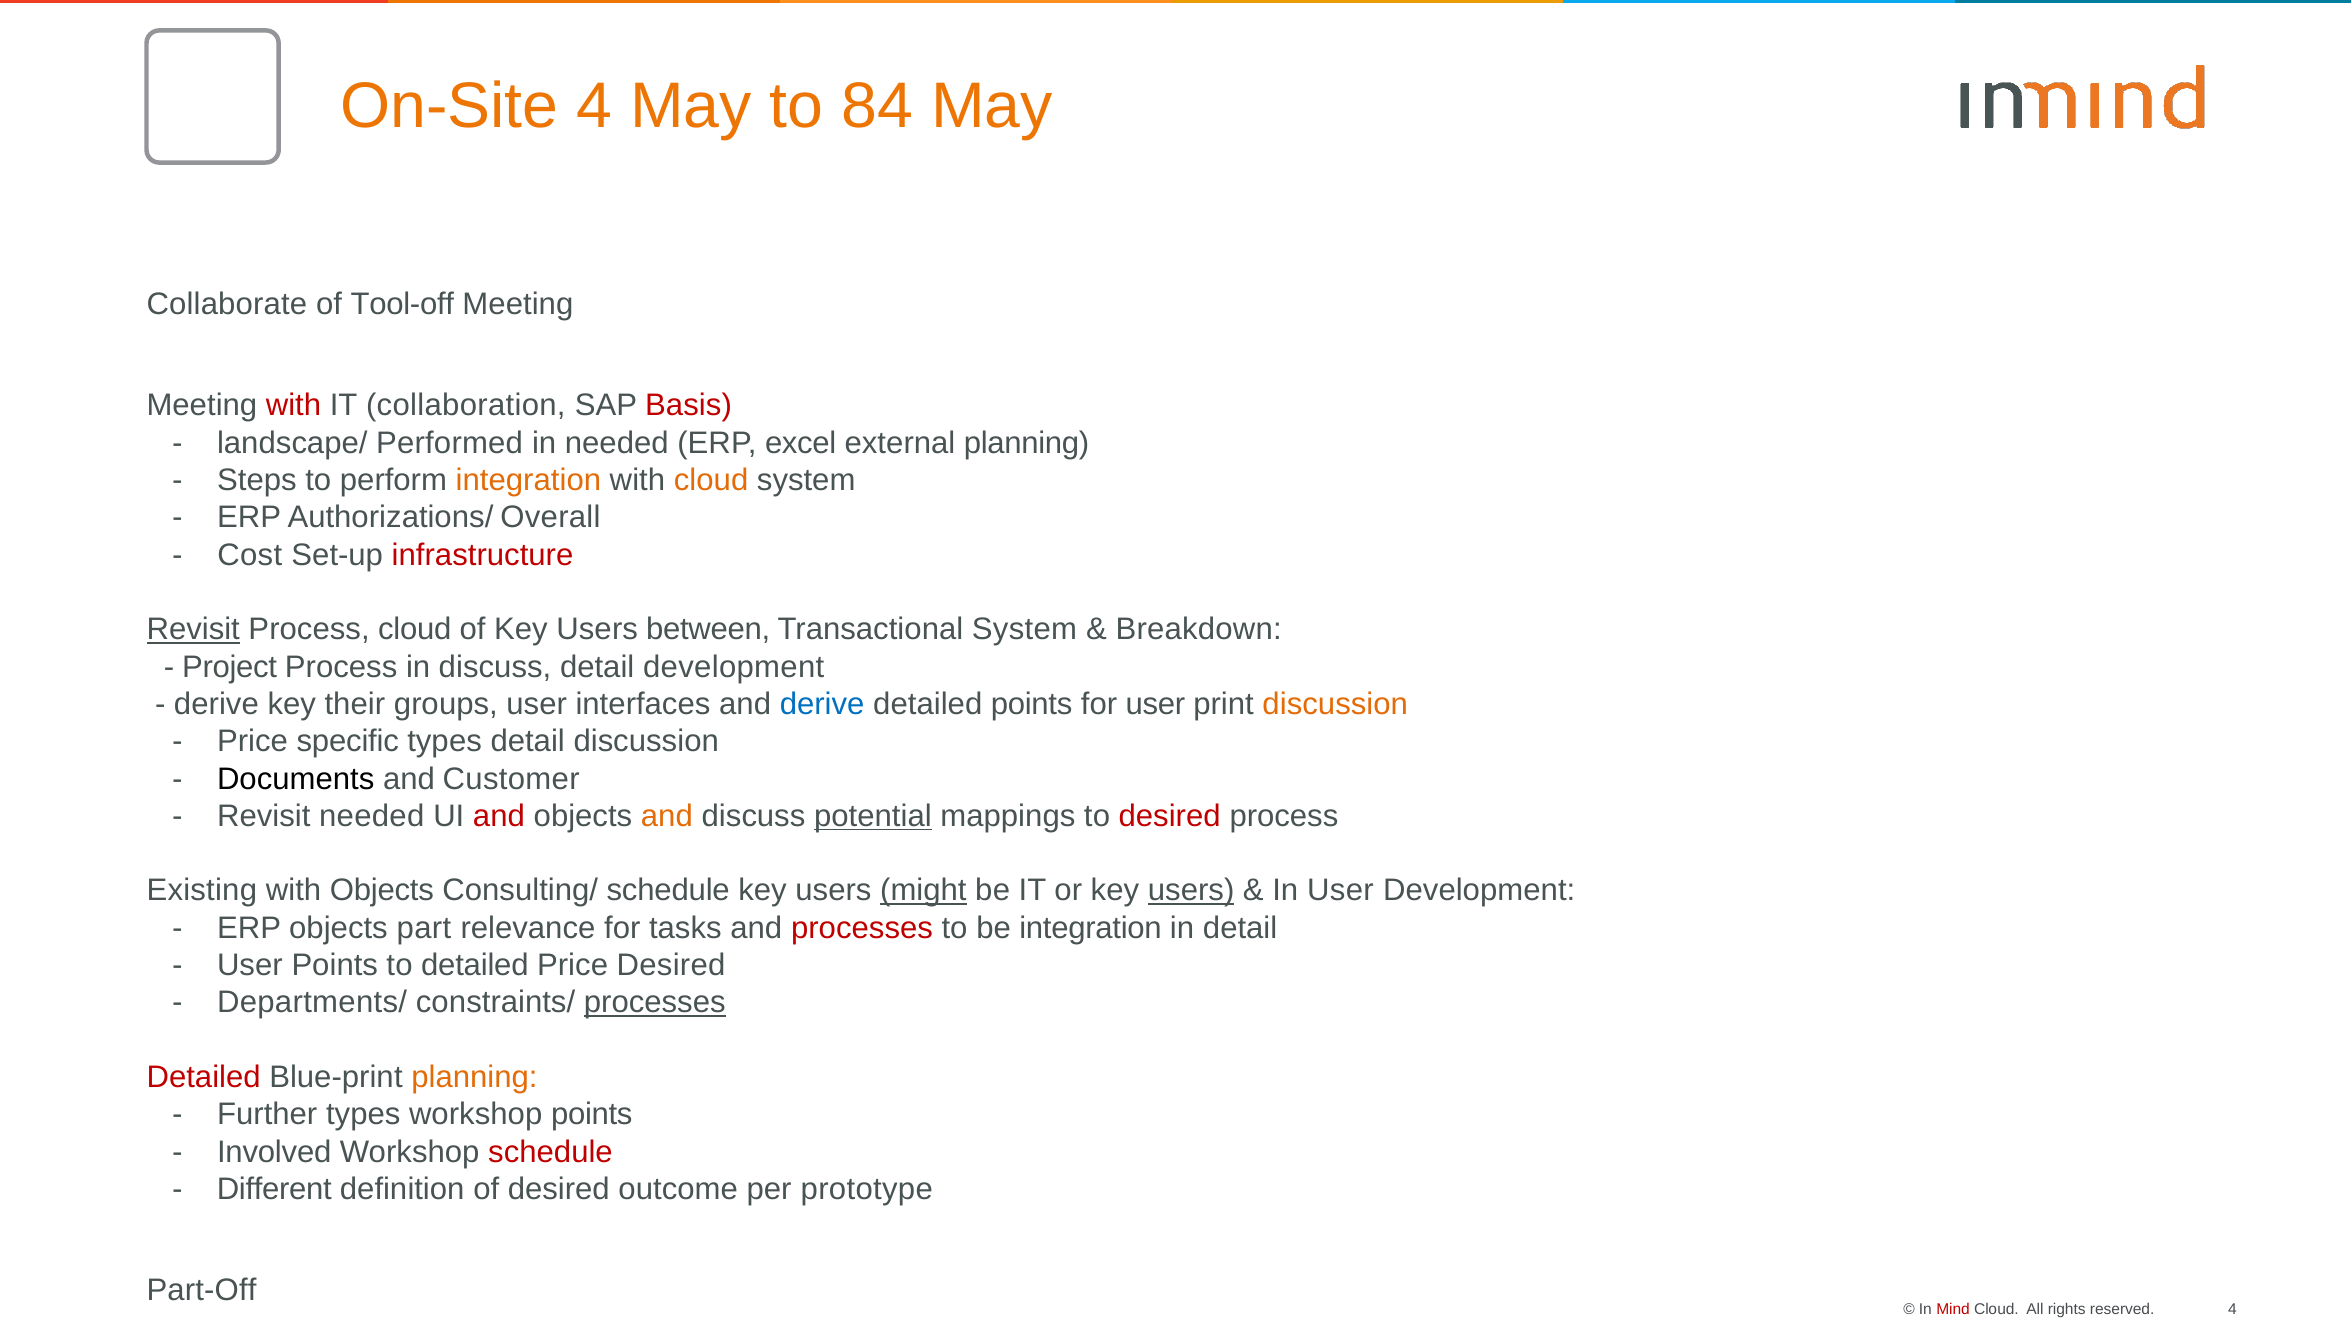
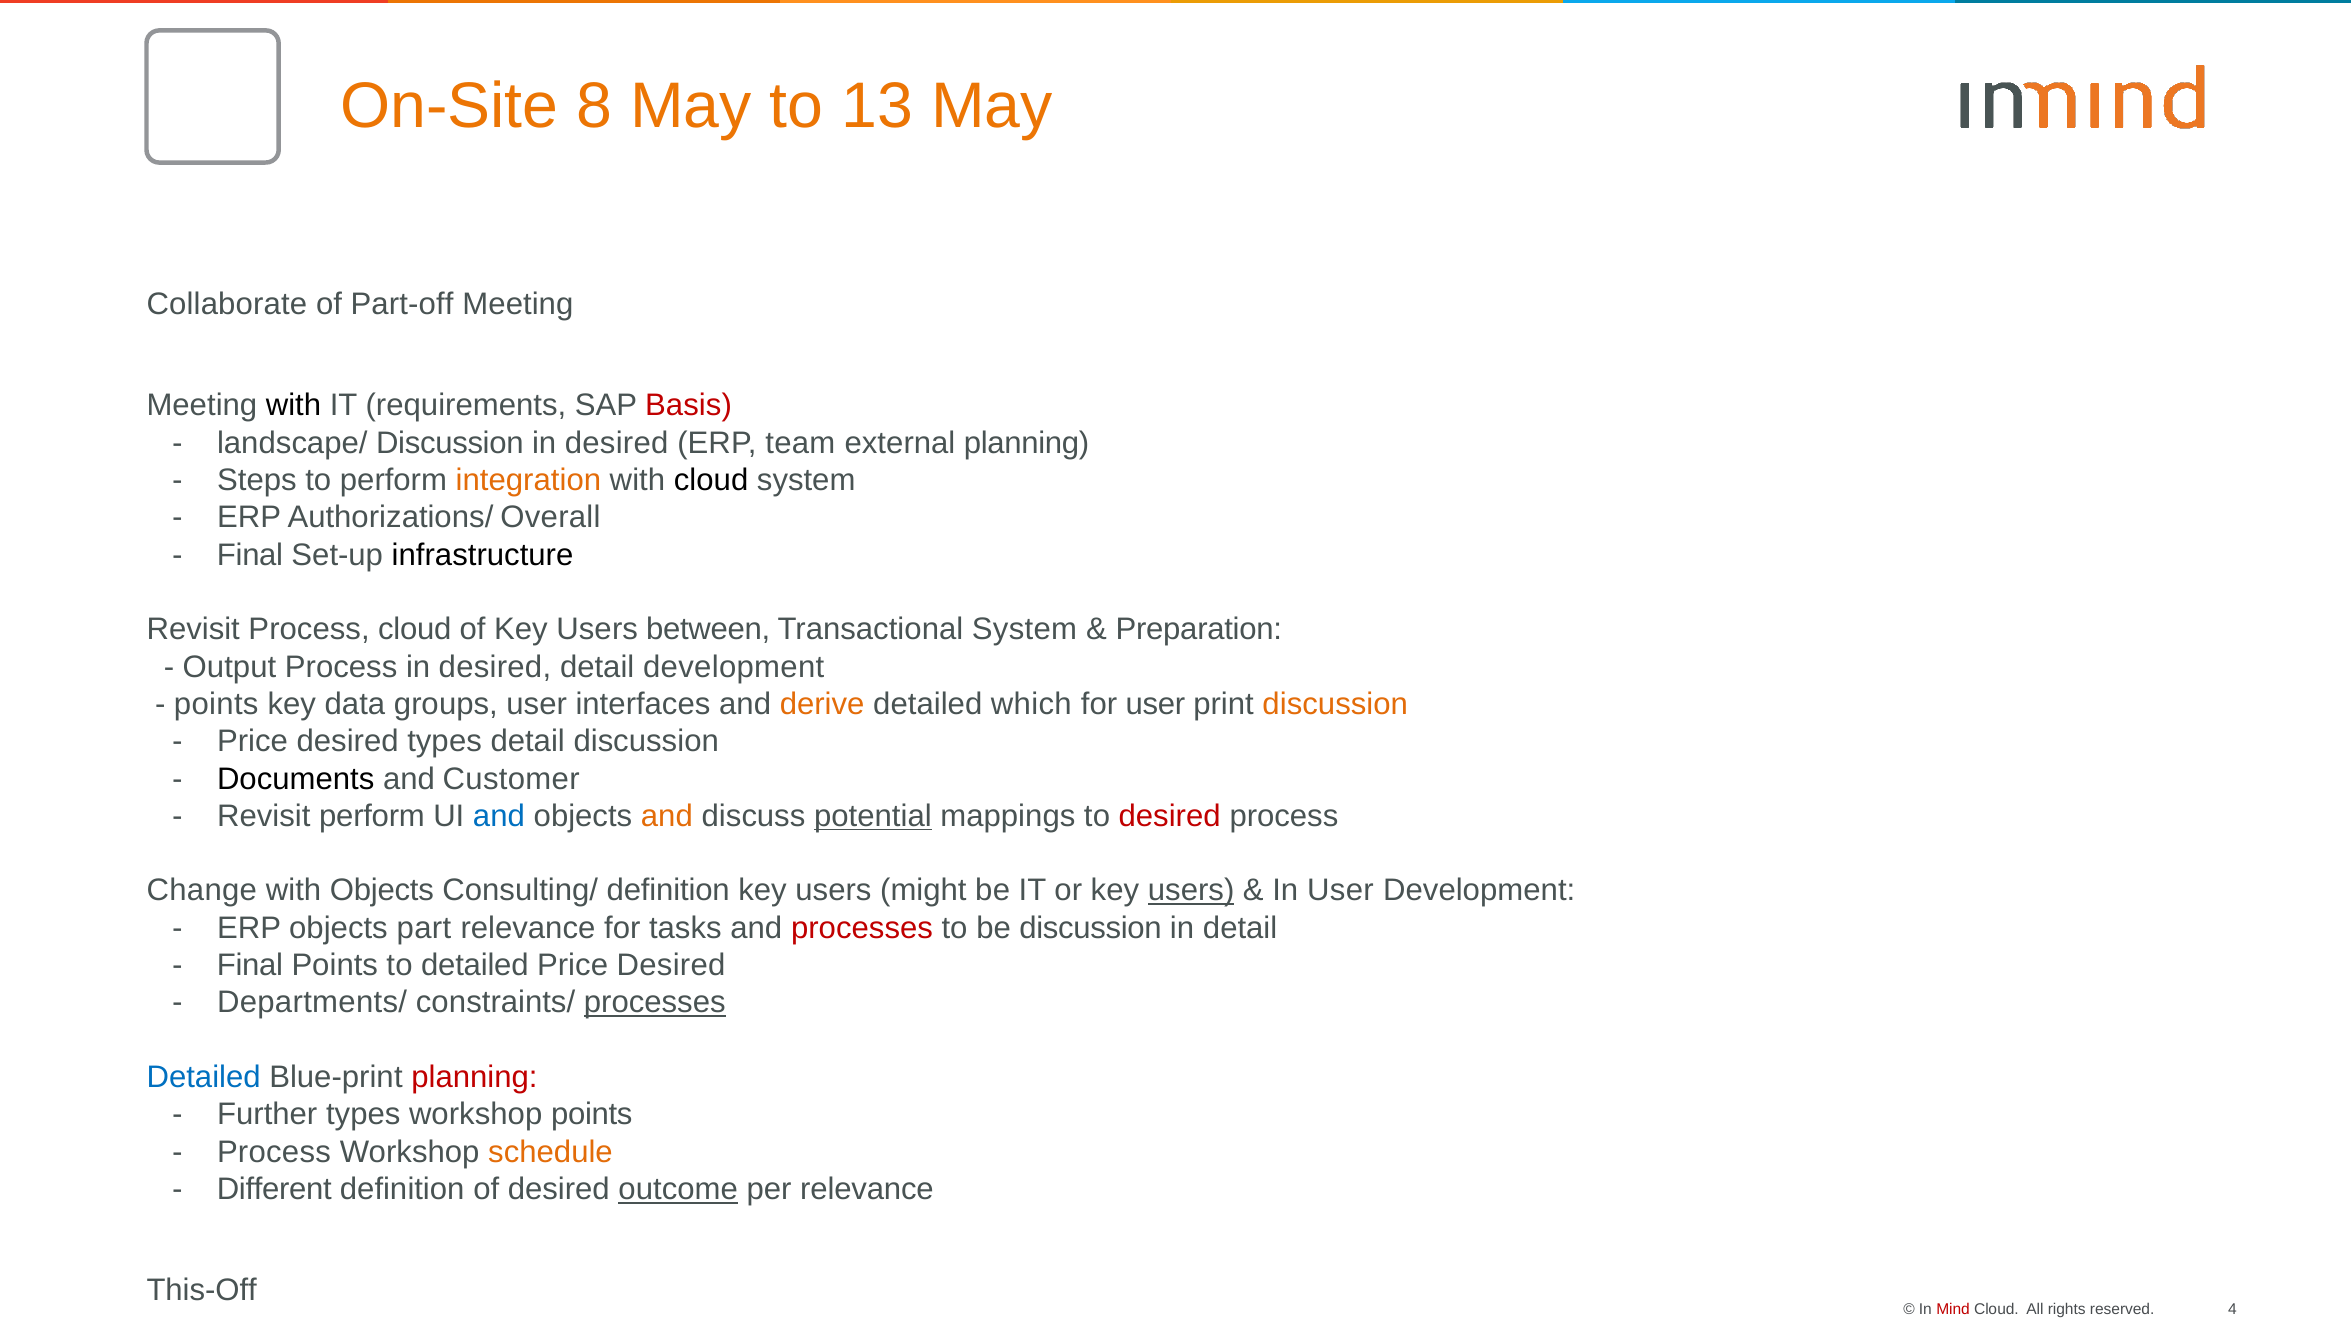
On-Site 4: 4 -> 8 (594, 106)
84: 84 -> 13 (877, 106)
Tool-off: Tool-off -> Part-off (402, 304)
with colour: red -> black (293, 406)
collaboration: collaboration -> requirements (466, 406)
landscape/ Performed: Performed -> Discussion (450, 443)
needed: needed -> desired (617, 443)
excel: excel -> team (800, 443)
cloud colour: orange -> black (711, 480)
Cost: Cost -> Final (250, 555)
infrastructure colour: red -> black (483, 555)
Revisit underline: present -> none (193, 630)
Breakdown: Breakdown -> Preparation (1199, 630)
Project: Project -> Output (229, 667)
Process in discuss: discuss -> desired (495, 667)
derive: derive -> points (216, 704)
their: their -> data (355, 704)
derive colour: blue -> orange (822, 704)
detailed points: points -> which (1031, 704)
specific: specific -> desired (348, 742)
Revisit needed: needed -> perform (372, 816)
and colour: red -> blue (499, 816)
Existing: Existing -> Change (202, 891)
Consulting/ schedule: schedule -> definition (668, 891)
might underline: present -> none (923, 891)
be integration: integration -> discussion (1091, 928)
User: User -> Final (250, 966)
Detailed colour: red -> blue (204, 1078)
planning colour: orange -> red (474, 1078)
Involved: Involved -> Process (274, 1152)
schedule colour: red -> orange (550, 1152)
outcome underline: none -> present (678, 1190)
per prototype: prototype -> relevance (867, 1190)
Part-Off: Part-Off -> This-Off (202, 1291)
